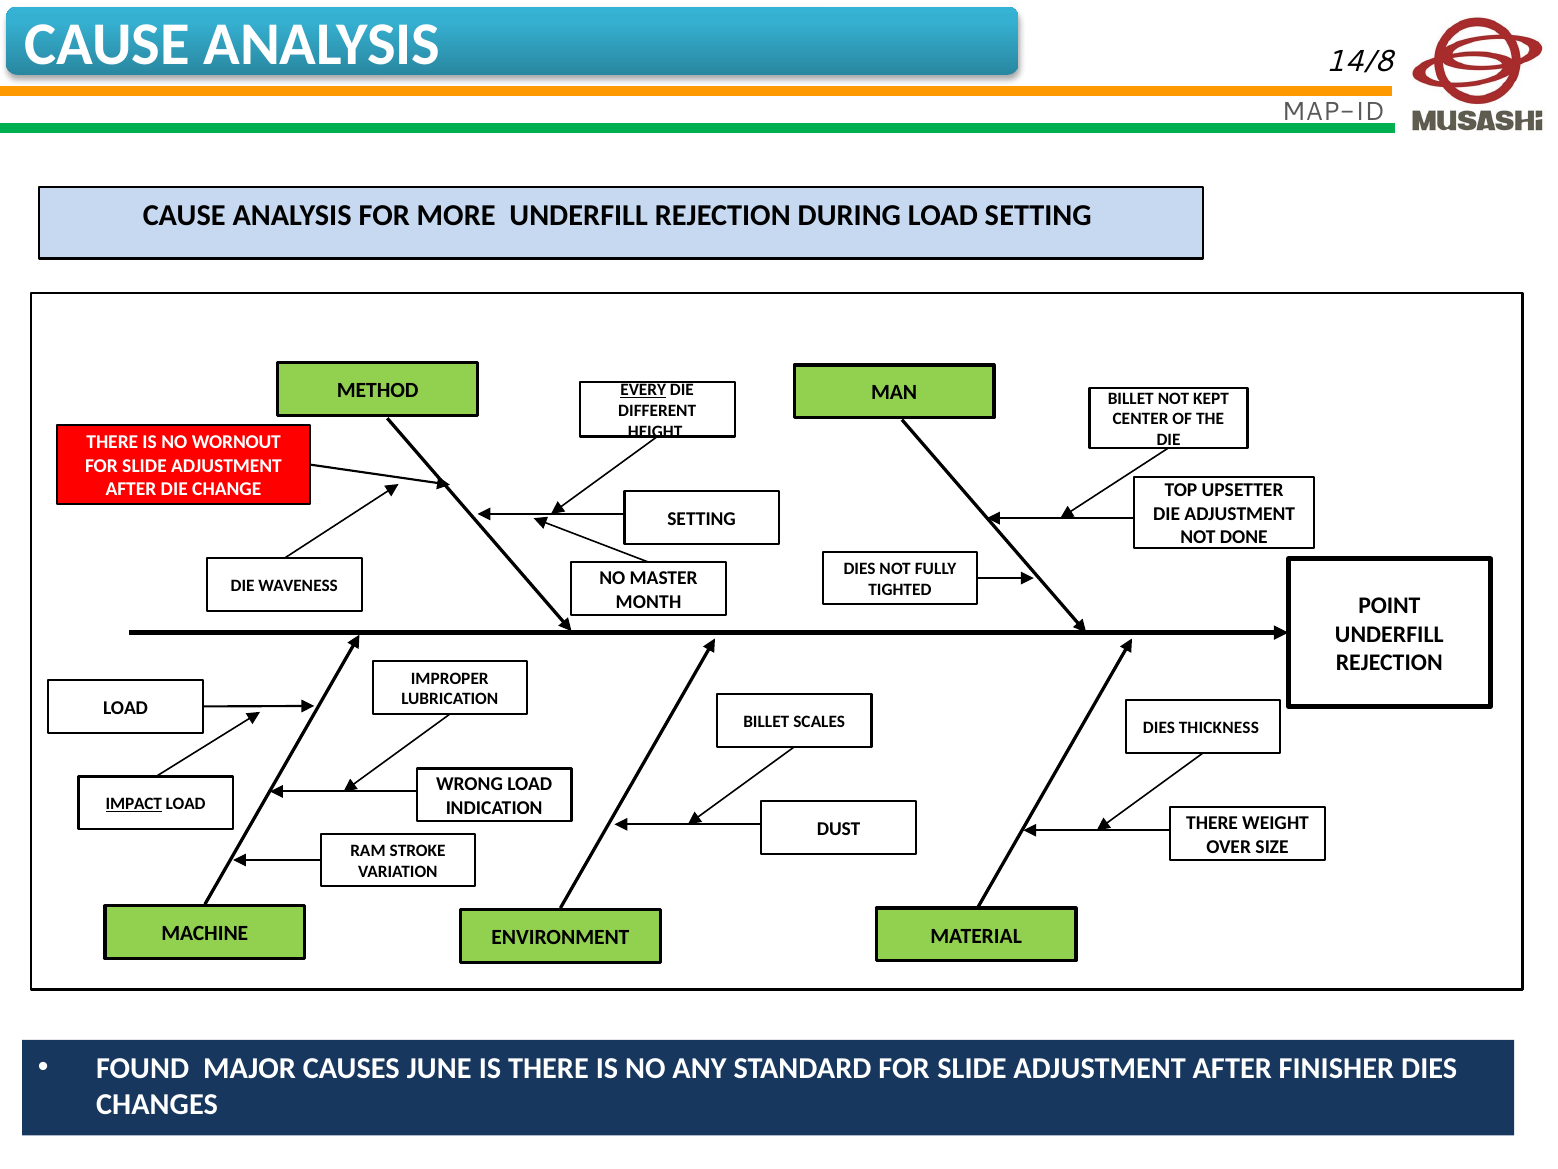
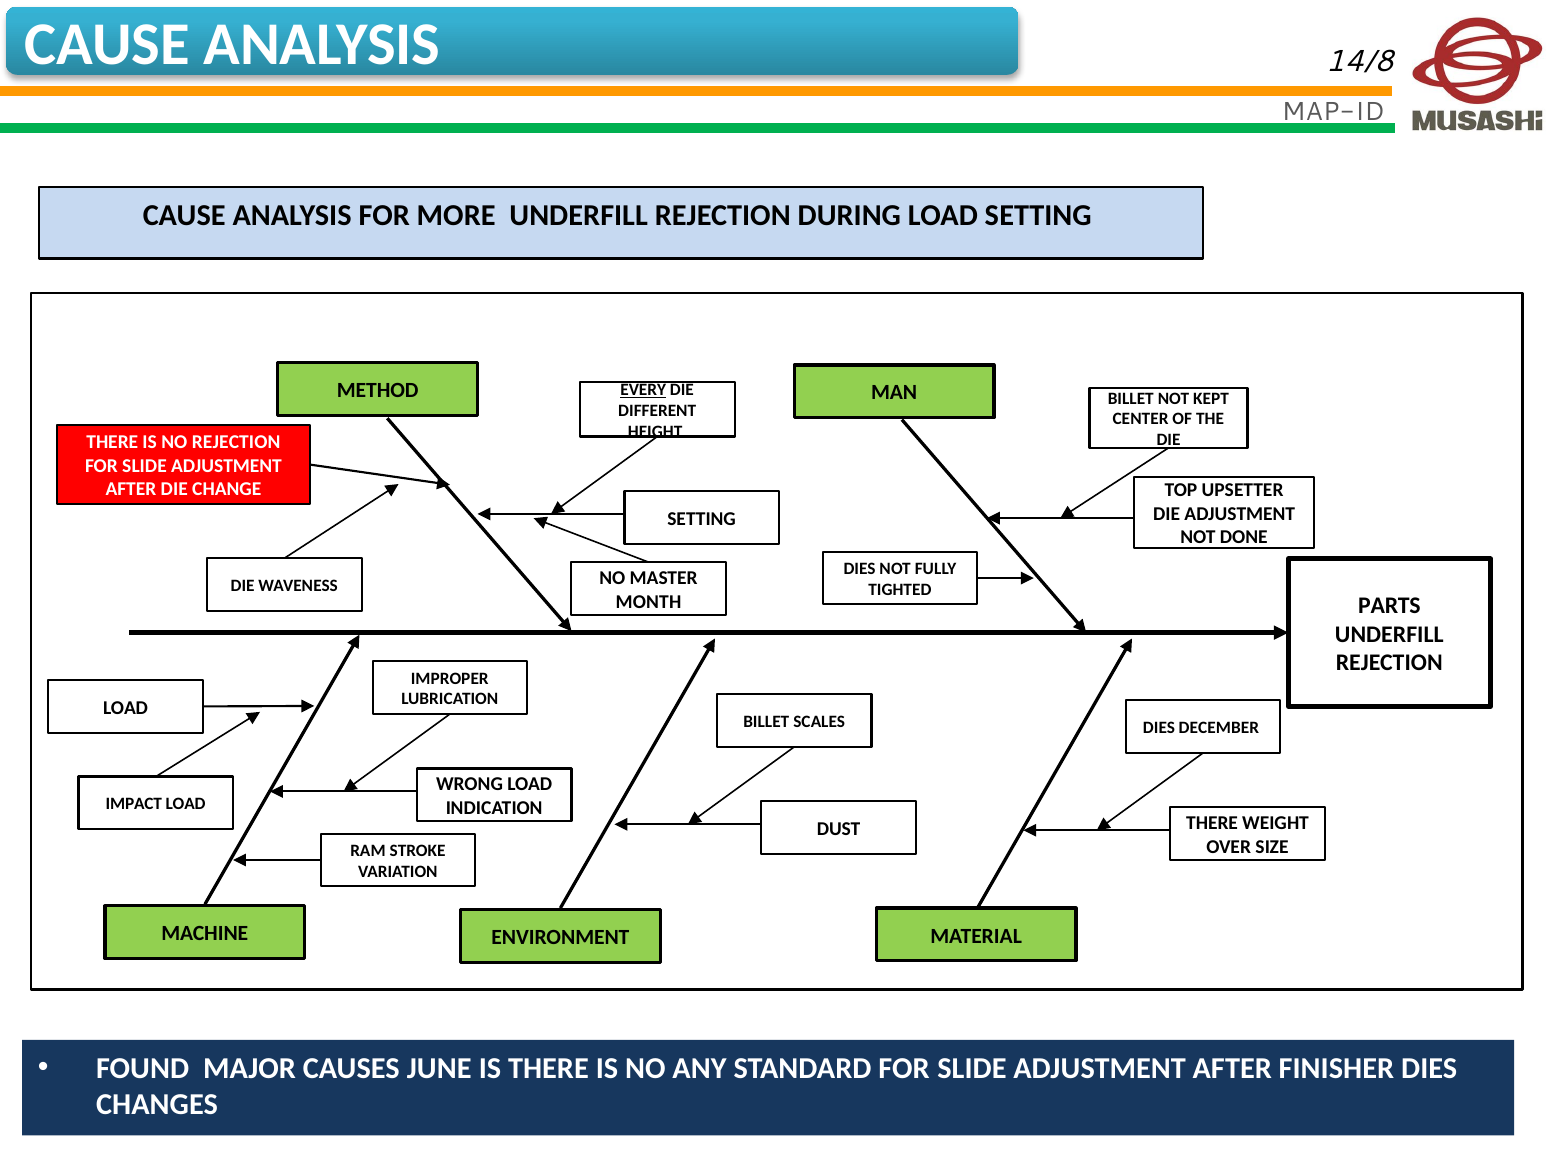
NO WORNOUT: WORNOUT -> REJECTION (236, 442)
POINT: POINT -> PARTS (1389, 605)
THICKNESS: THICKNESS -> DECEMBER (1219, 727)
IMPACT underline: present -> none (134, 804)
